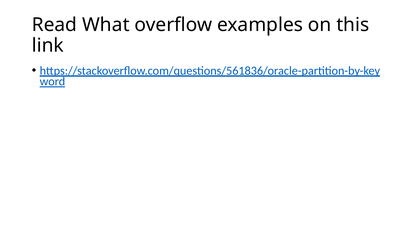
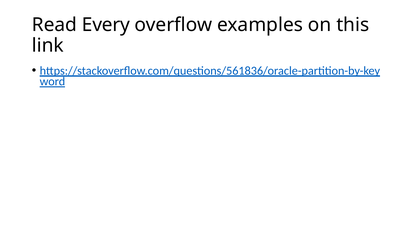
What: What -> Every (106, 25)
